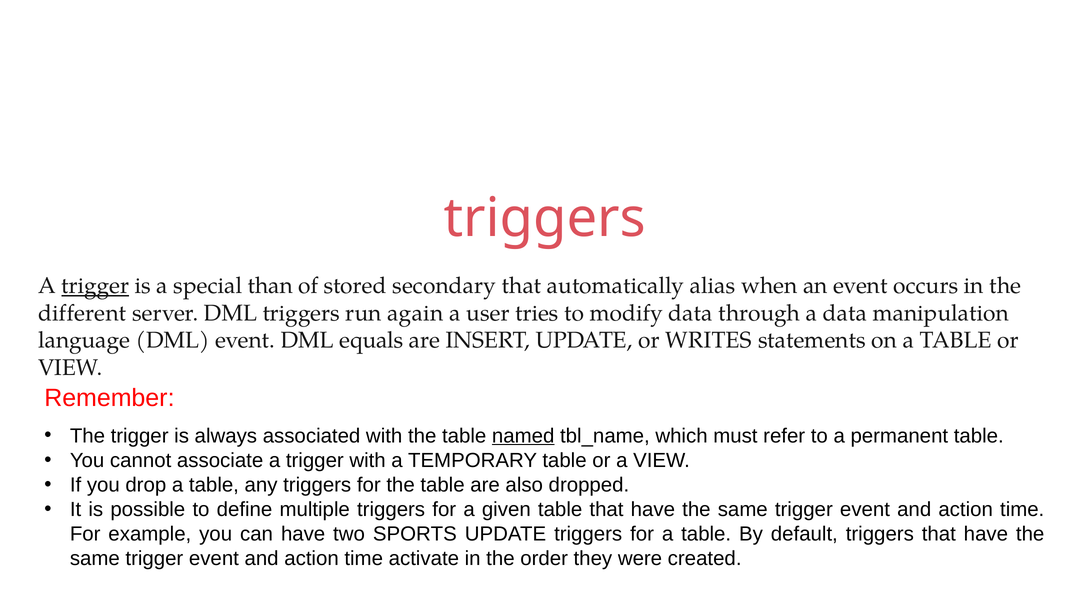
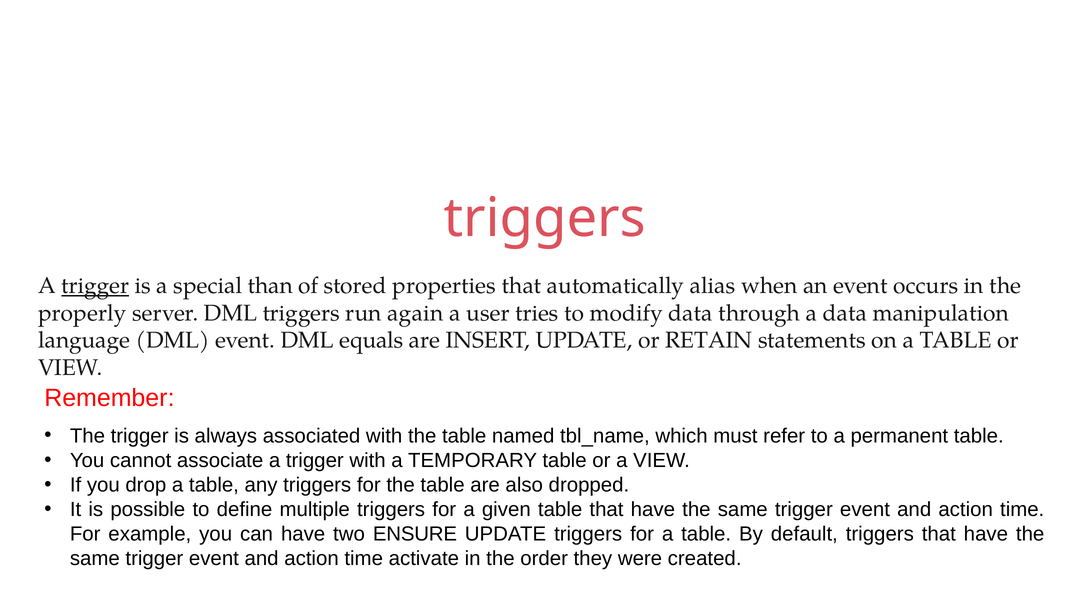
secondary: secondary -> properties (444, 286)
different: different -> properly (82, 313)
WRITES: WRITES -> RETAIN (709, 340)
named underline: present -> none (523, 436)
SPORTS: SPORTS -> ENSURE (415, 534)
